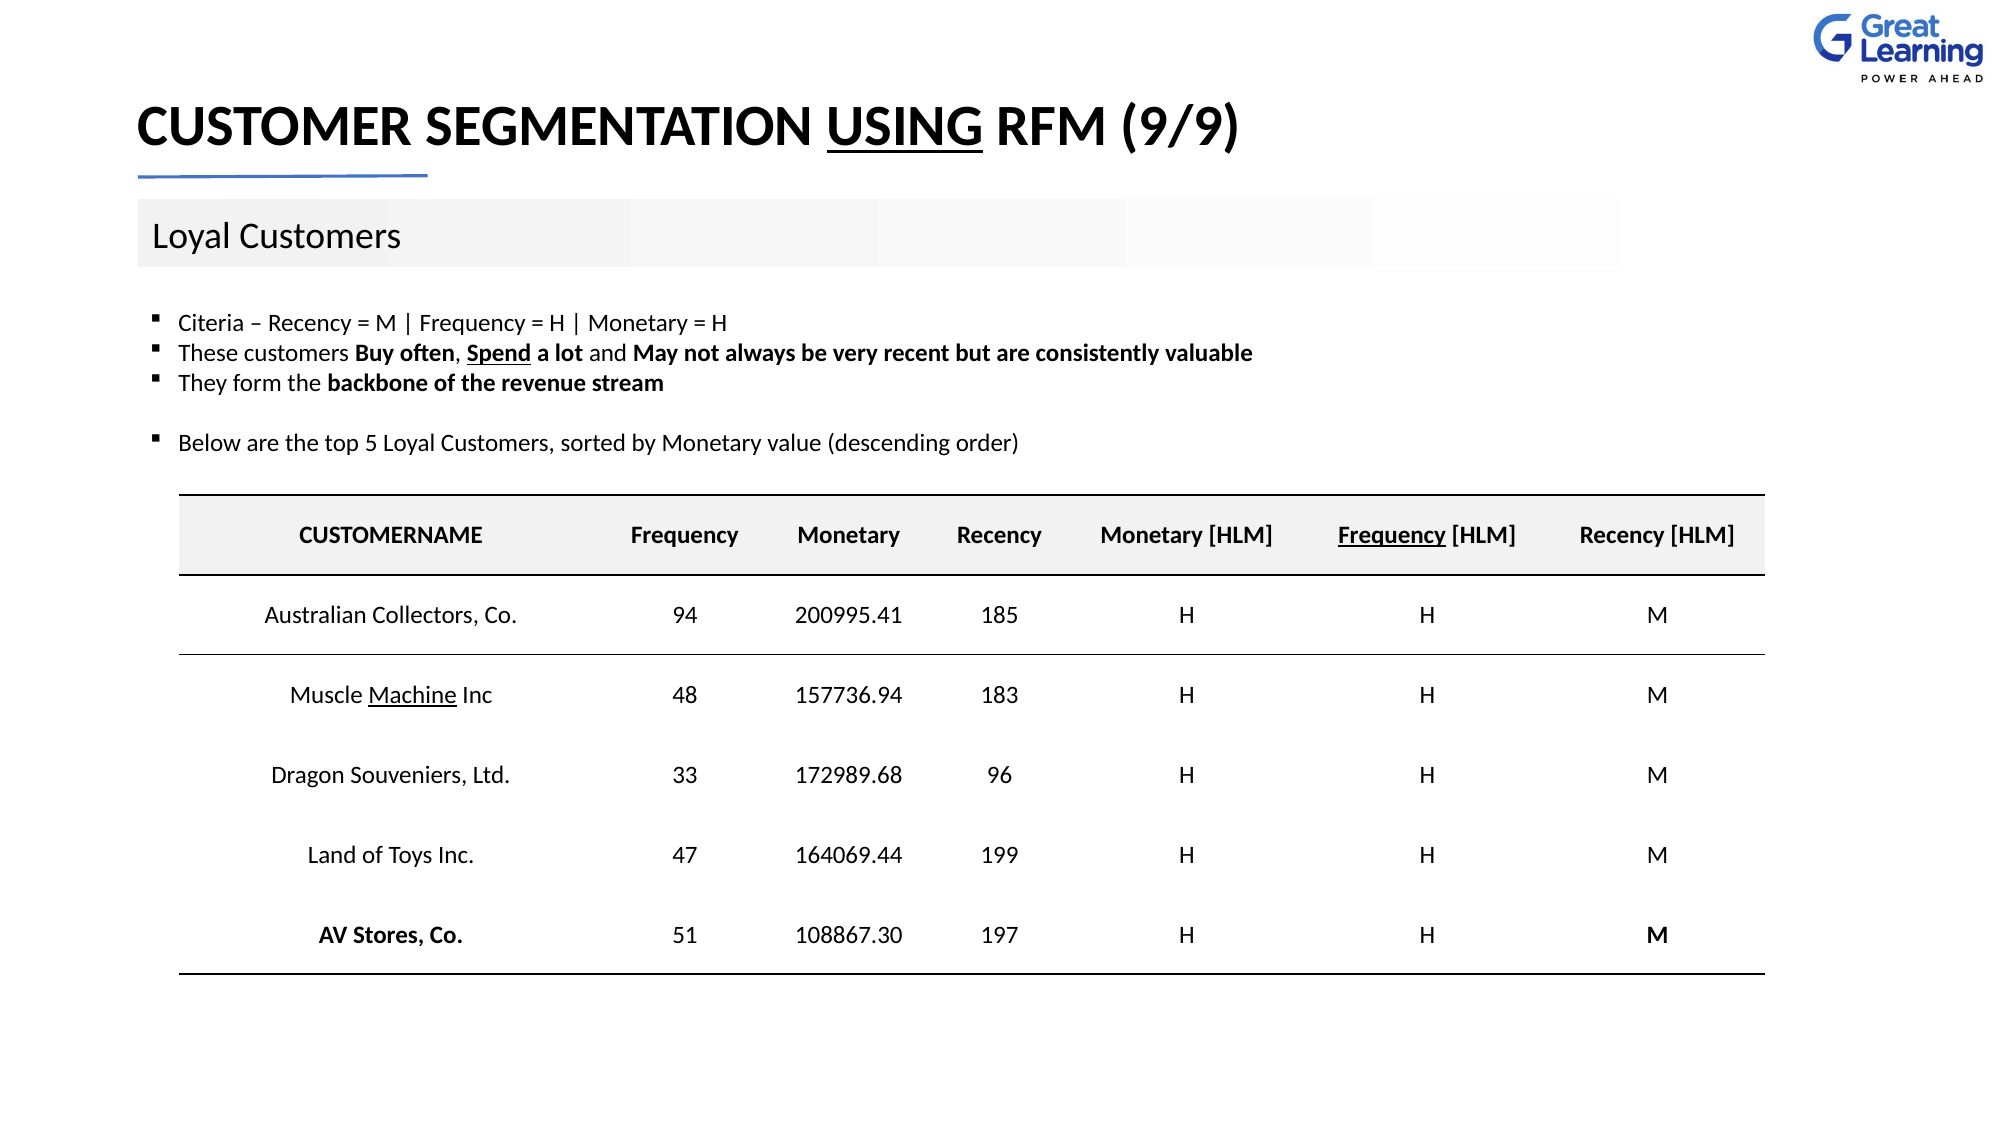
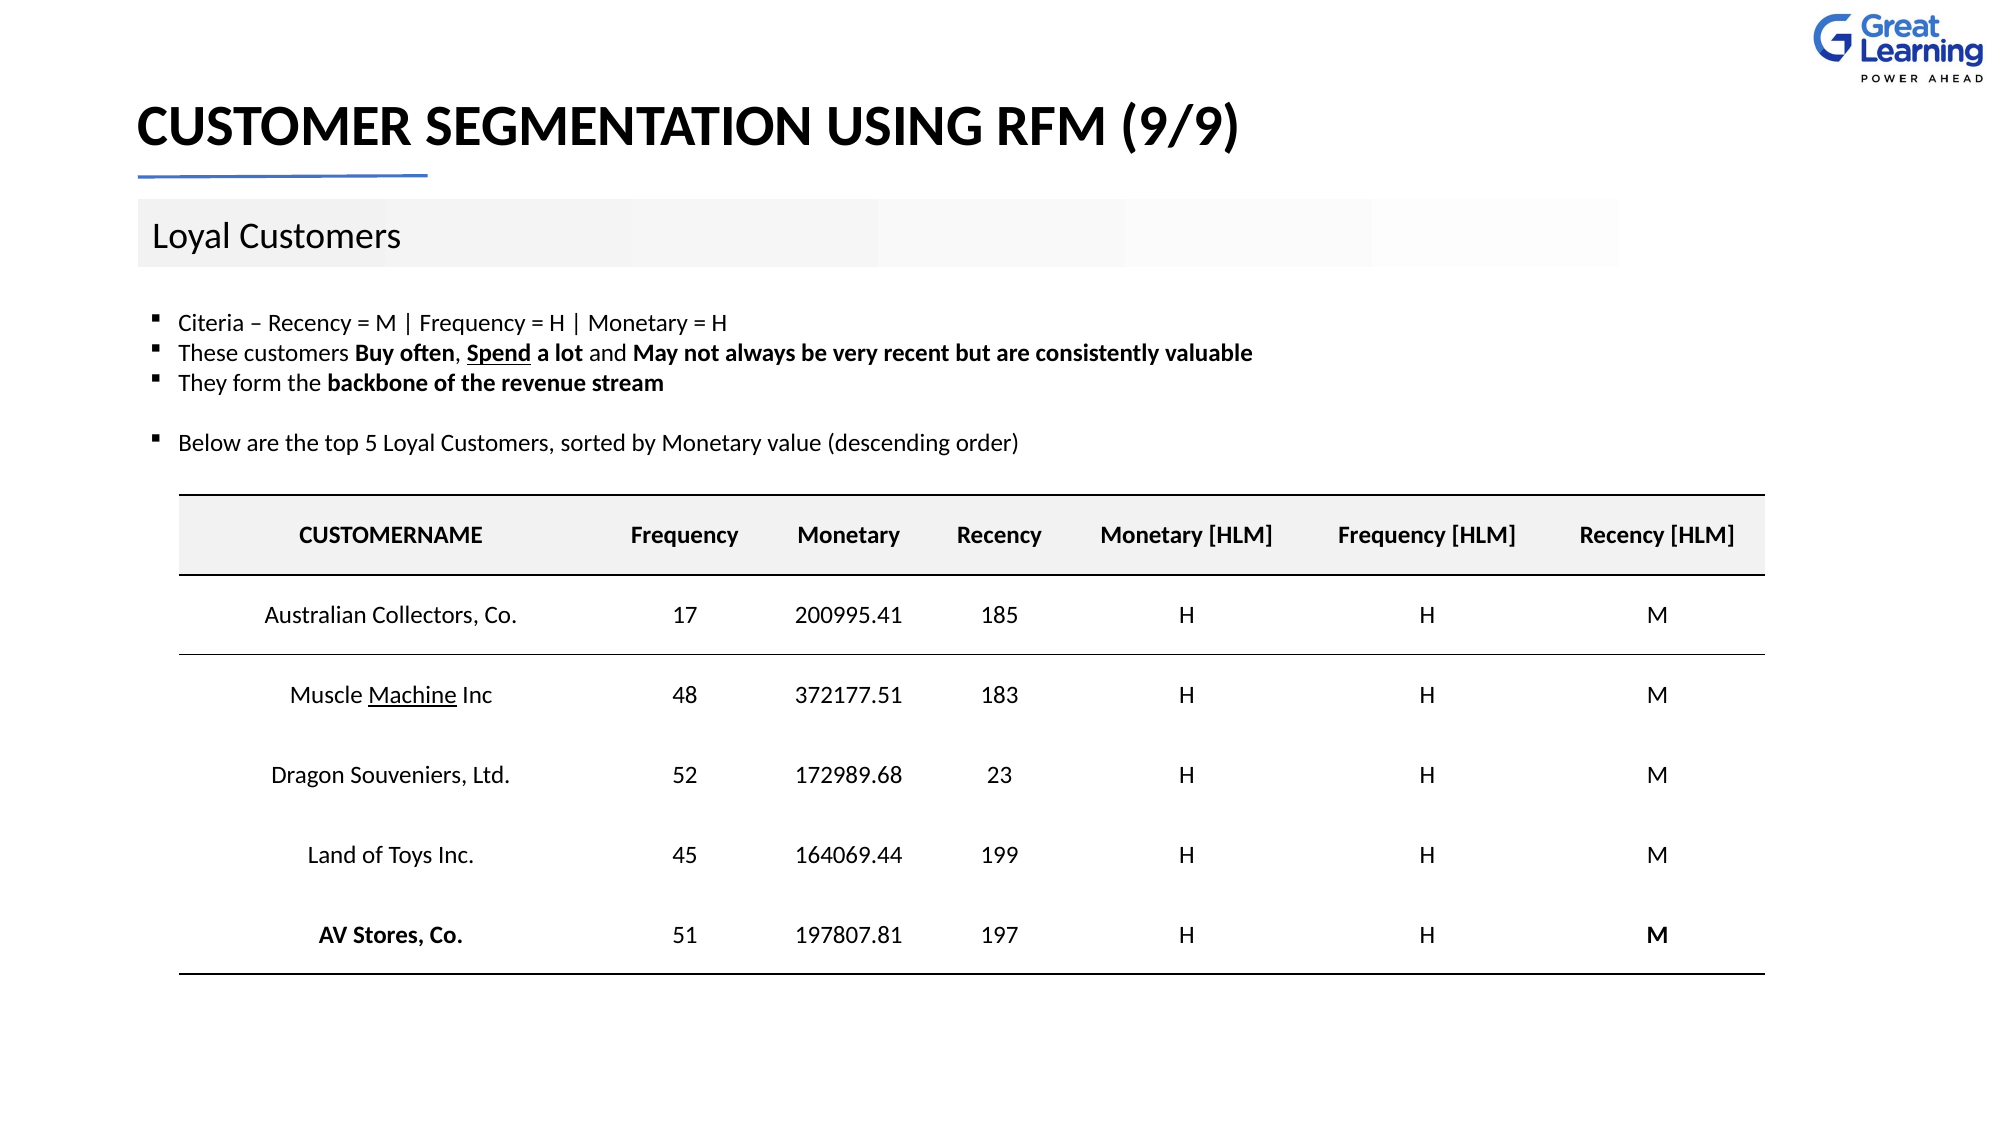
USING underline: present -> none (905, 126)
Frequency underline: present -> none (1392, 536)
94: 94 -> 17 (685, 616)
157736.94: 157736.94 -> 372177.51 (849, 695)
33: 33 -> 52 (685, 775)
96: 96 -> 23 (1000, 775)
47: 47 -> 45 (685, 855)
108867.30: 108867.30 -> 197807.81 (849, 935)
